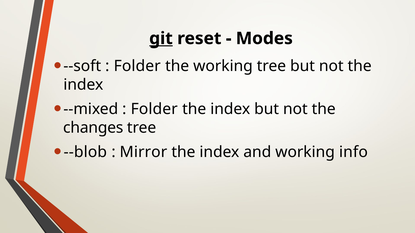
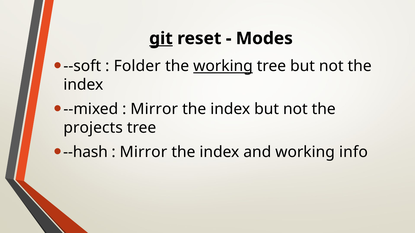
working underline: none -> present (223, 66)
Folder: Folder -> Mirror (154, 109)
changes: changes -> projects (93, 128)
--blob: --blob -> --hash (85, 152)
